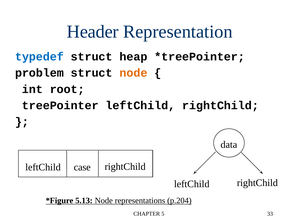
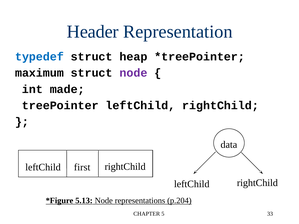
problem: problem -> maximum (39, 73)
node colour: orange -> purple (133, 73)
root: root -> made (67, 89)
case: case -> first (82, 167)
